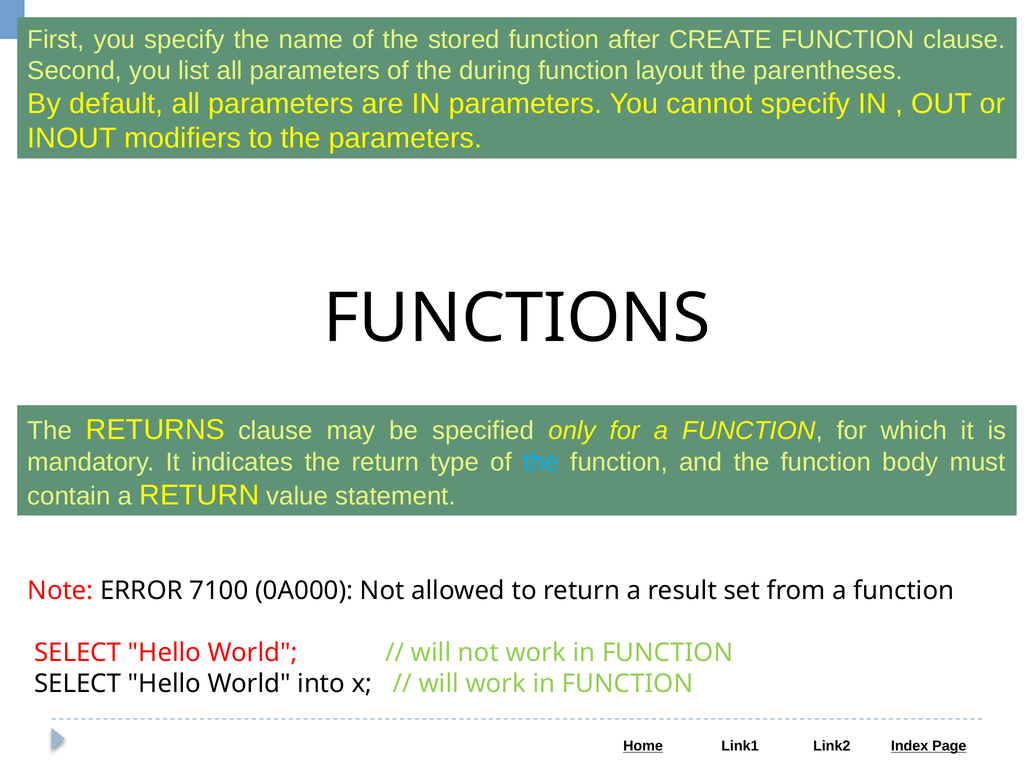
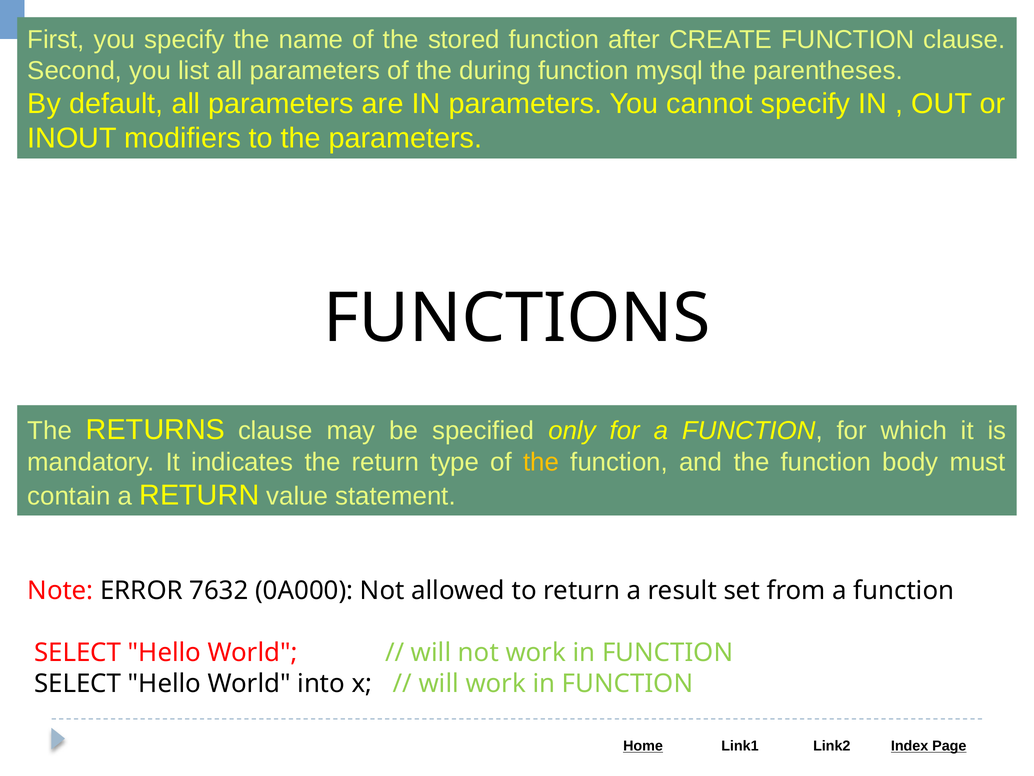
layout: layout -> mysql (669, 71)
the colour: light blue -> yellow (541, 462)
7100: 7100 -> 7632 (219, 590)
